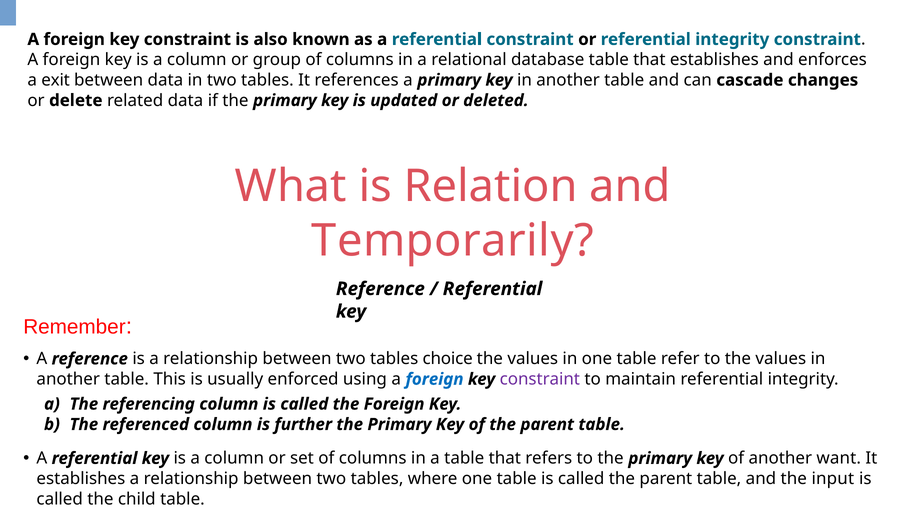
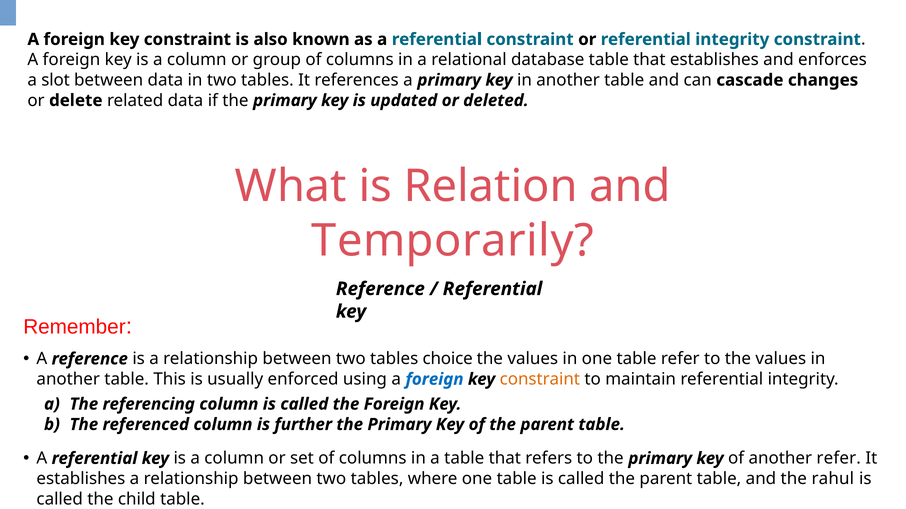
exit: exit -> slot (56, 80)
constraint colour: purple -> orange (540, 380)
another want: want -> refer (839, 459)
input: input -> rahul (833, 479)
